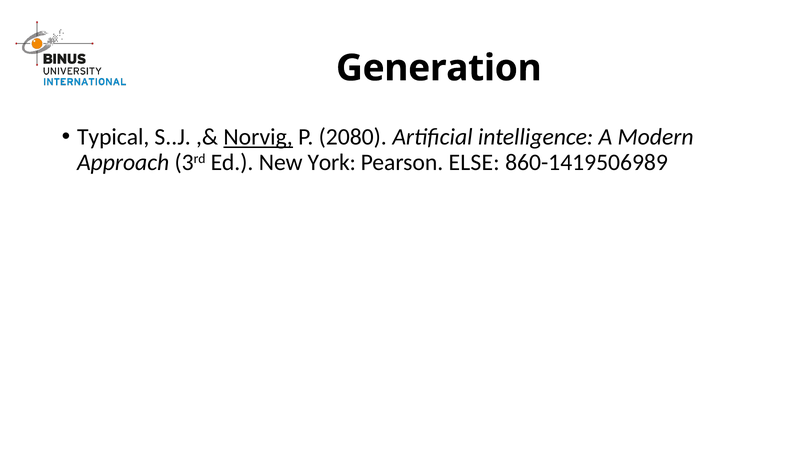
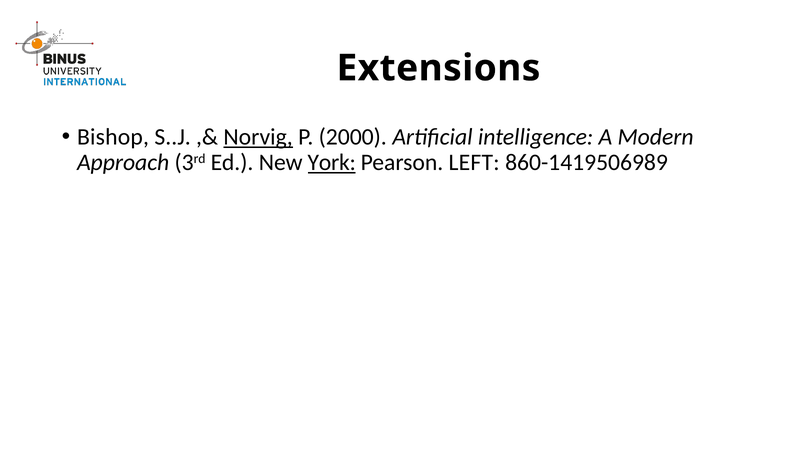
Generation: Generation -> Extensions (438, 68)
Typical: Typical -> Bishop (113, 137)
2080: 2080 -> 2000 (353, 137)
York underline: none -> present (332, 163)
ELSE: ELSE -> LEFT (474, 163)
